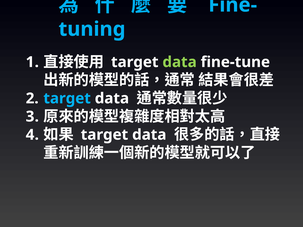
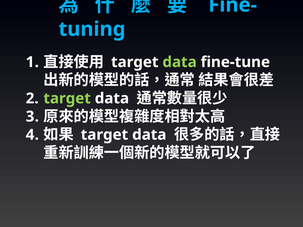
target colour: light blue -> light green (67, 98)
